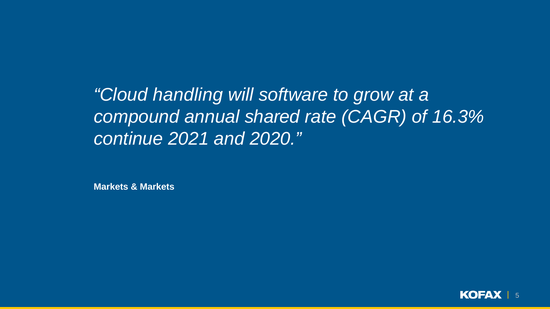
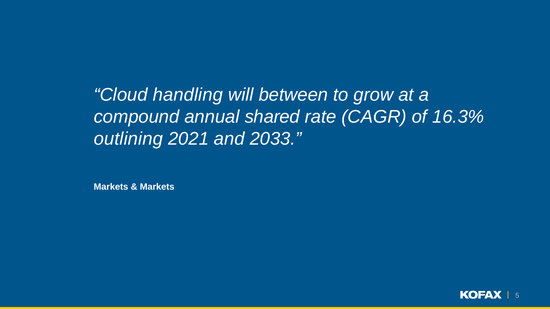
software: software -> between (293, 95)
continue: continue -> outlining (128, 139)
2020: 2020 -> 2033 (276, 139)
